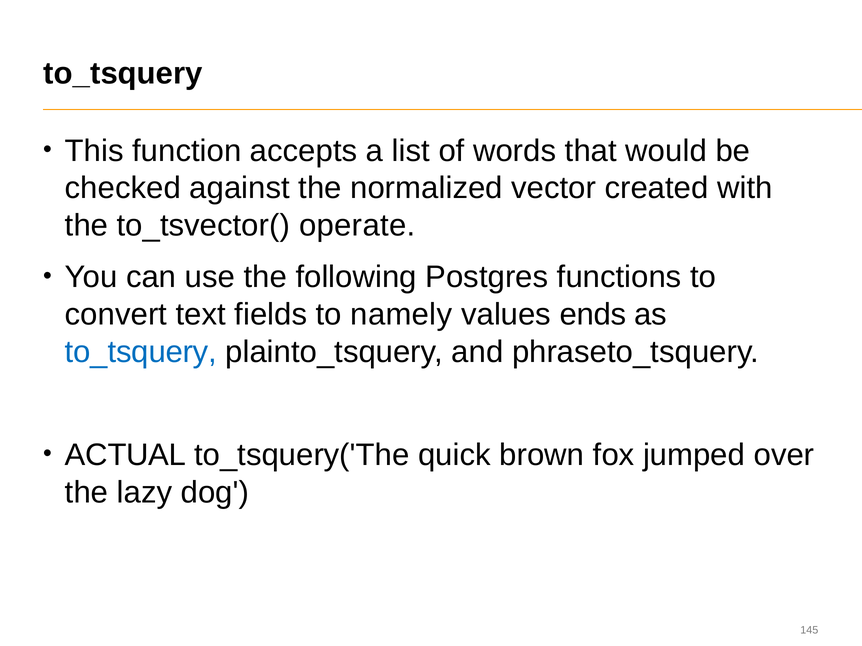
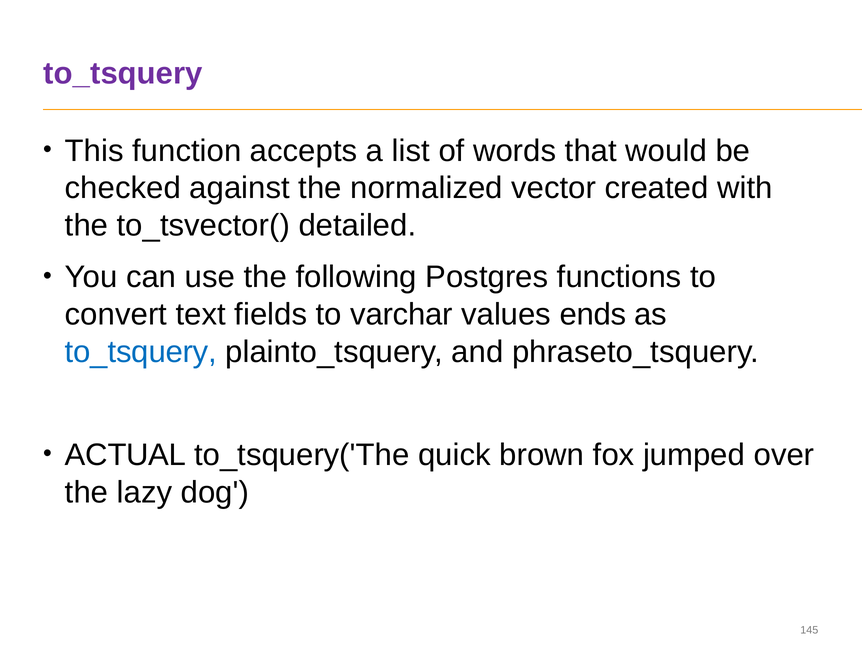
to_tsquery colour: black -> purple (123, 74)
operate: operate -> detailed (357, 226)
namely: namely -> varchar (402, 315)
